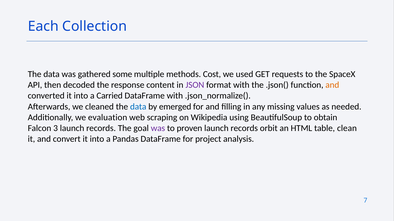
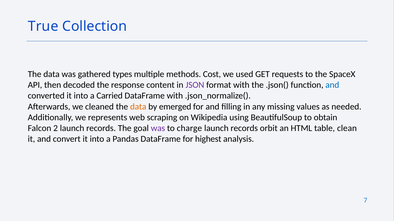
Each: Each -> True (43, 26)
some: some -> types (122, 74)
and colour: orange -> blue (332, 85)
data colour: blue -> orange (138, 107)
evaluation: evaluation -> represents (108, 118)
3: 3 -> 2 (56, 129)
proven: proven -> charge (189, 129)
project: project -> highest (208, 139)
